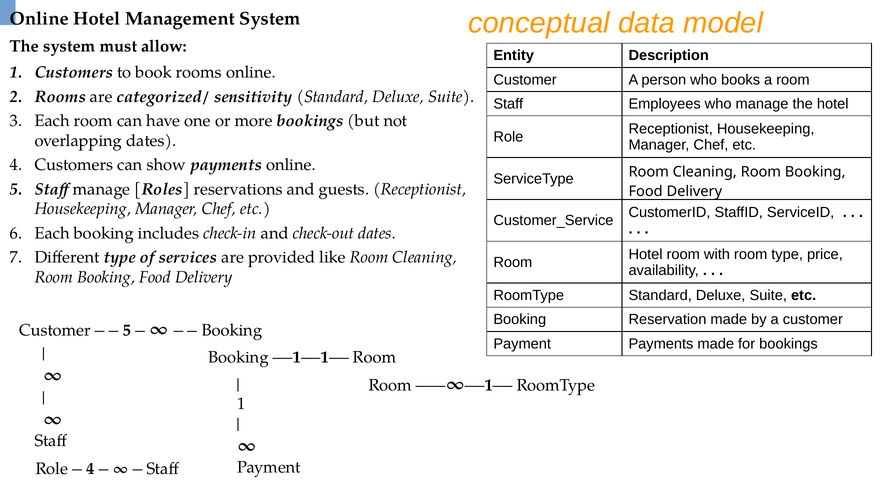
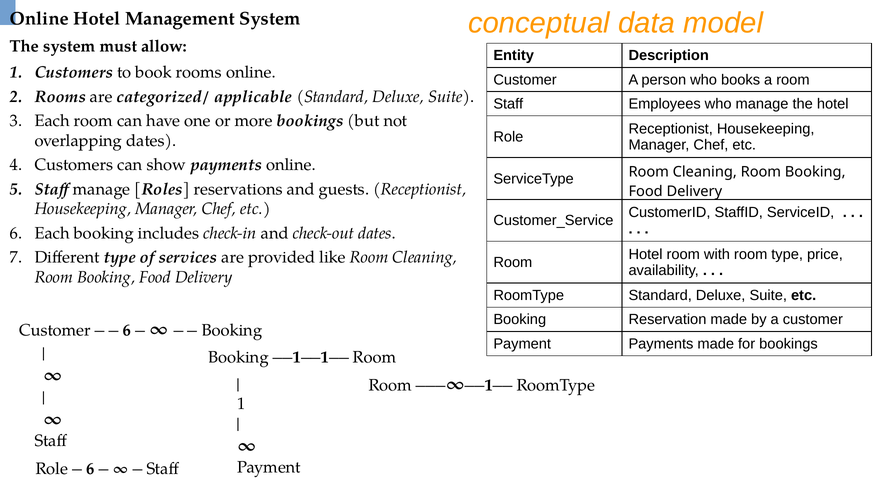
sensitivity: sensitivity -> applicable (253, 97)
5: 5 -> 6 (127, 330)
4: 4 -> 6 (90, 469)
